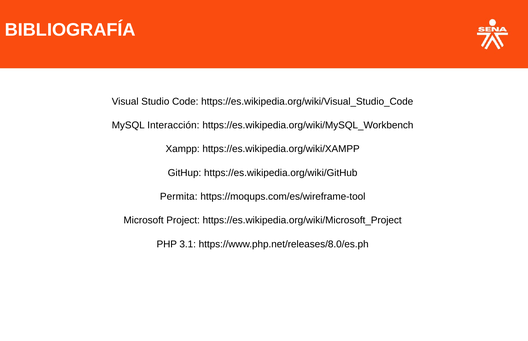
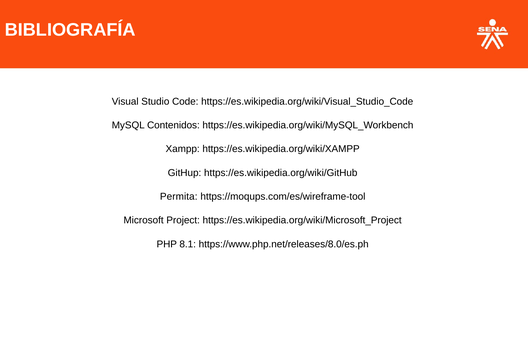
Interacción: Interacción -> Contenidos (173, 125)
3.1: 3.1 -> 8.1 (188, 244)
